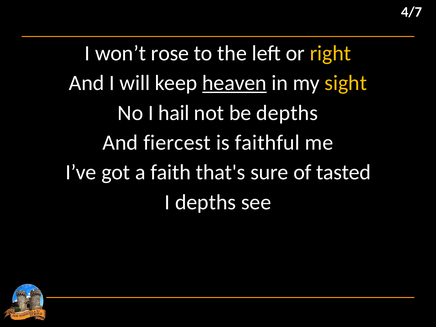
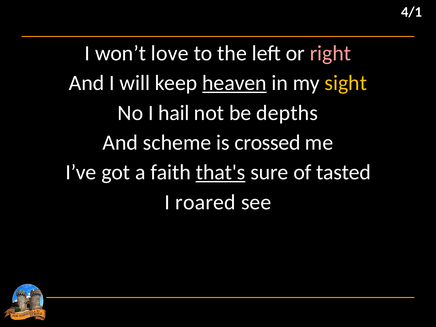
4/7: 4/7 -> 4/1 (411, 12)
rose: rose -> love (170, 53)
right colour: yellow -> pink (330, 53)
fiercest: fiercest -> scheme (177, 143)
faithful: faithful -> crossed (268, 143)
that's underline: none -> present (221, 172)
I depths: depths -> roared (205, 202)
